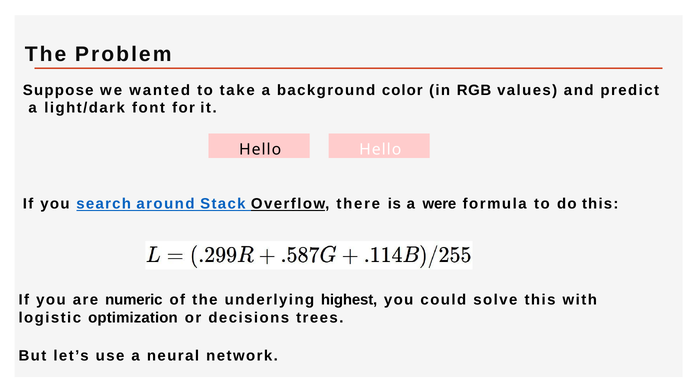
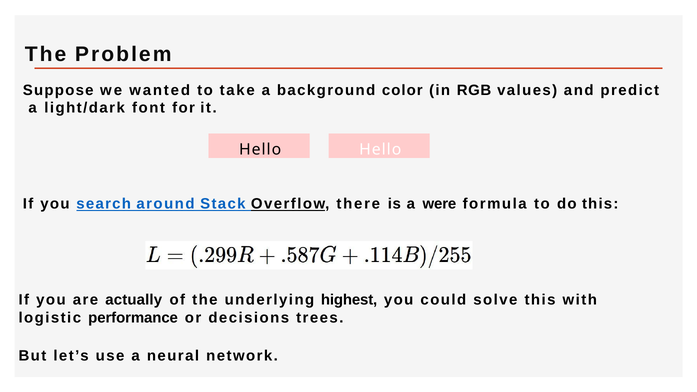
numeric: numeric -> actually (134, 300)
optimization: optimization -> performance (133, 318)
